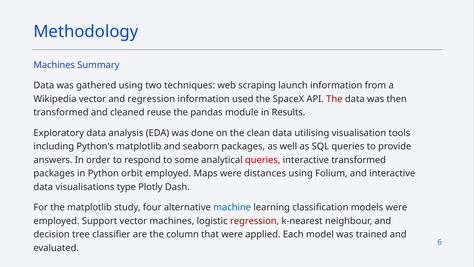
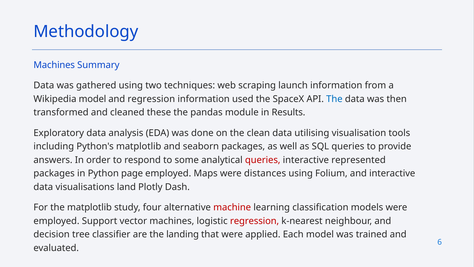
Wikipedia vector: vector -> model (92, 99)
The colour: red -> blue (334, 99)
reuse: reuse -> these (159, 112)
interactive transformed: transformed -> represented (359, 160)
orbit: orbit -> page (132, 173)
type: type -> land (126, 187)
machine colour: blue -> red (232, 207)
column: column -> landing (183, 234)
